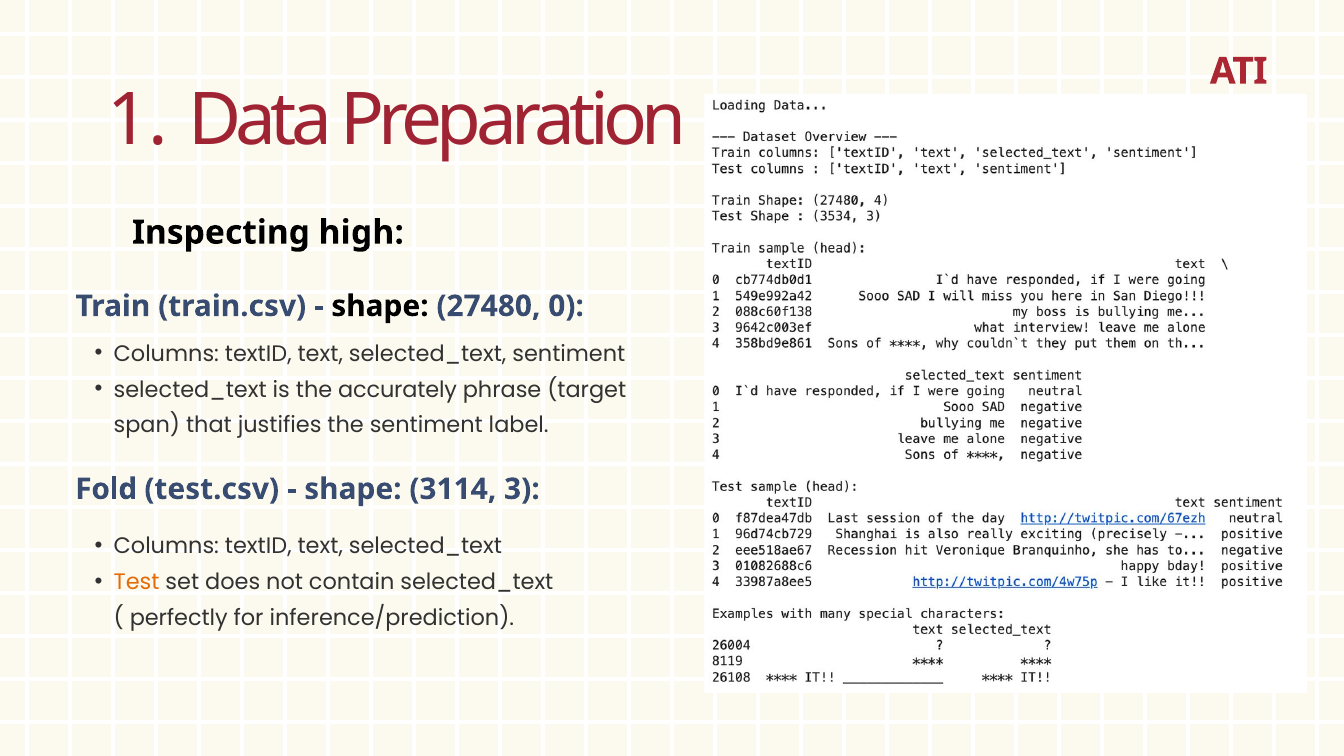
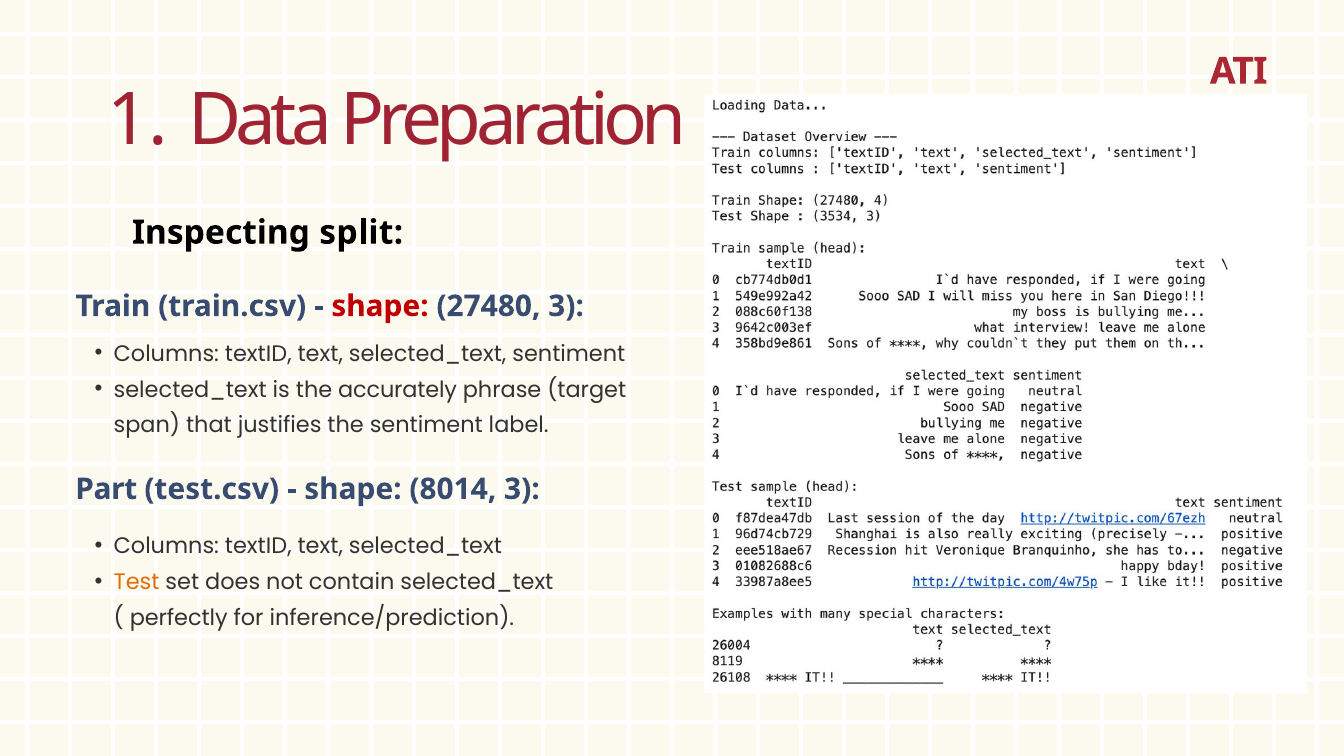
high: high -> split (361, 233)
shape colour: black -> red (380, 306)
27480 0: 0 -> 3 (566, 306)
Fold: Fold -> Part (106, 489)
3114: 3114 -> 8014 (453, 489)
